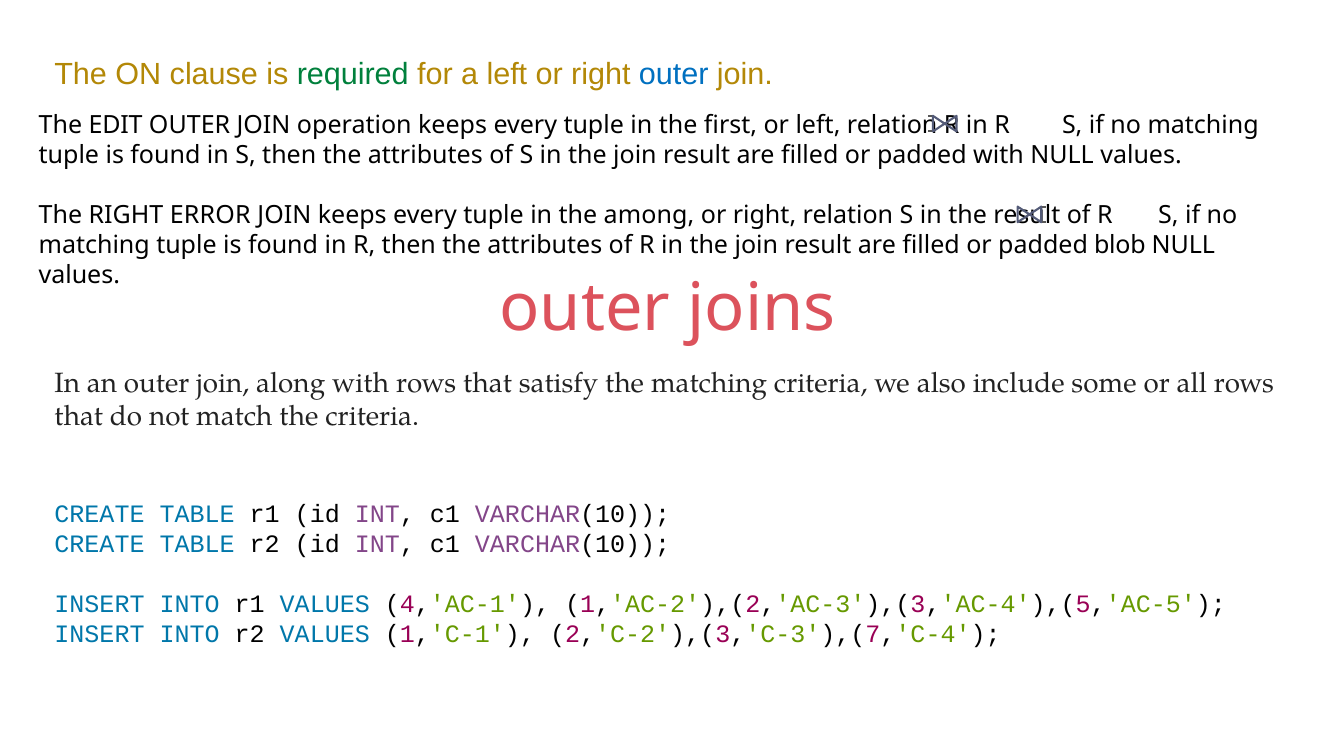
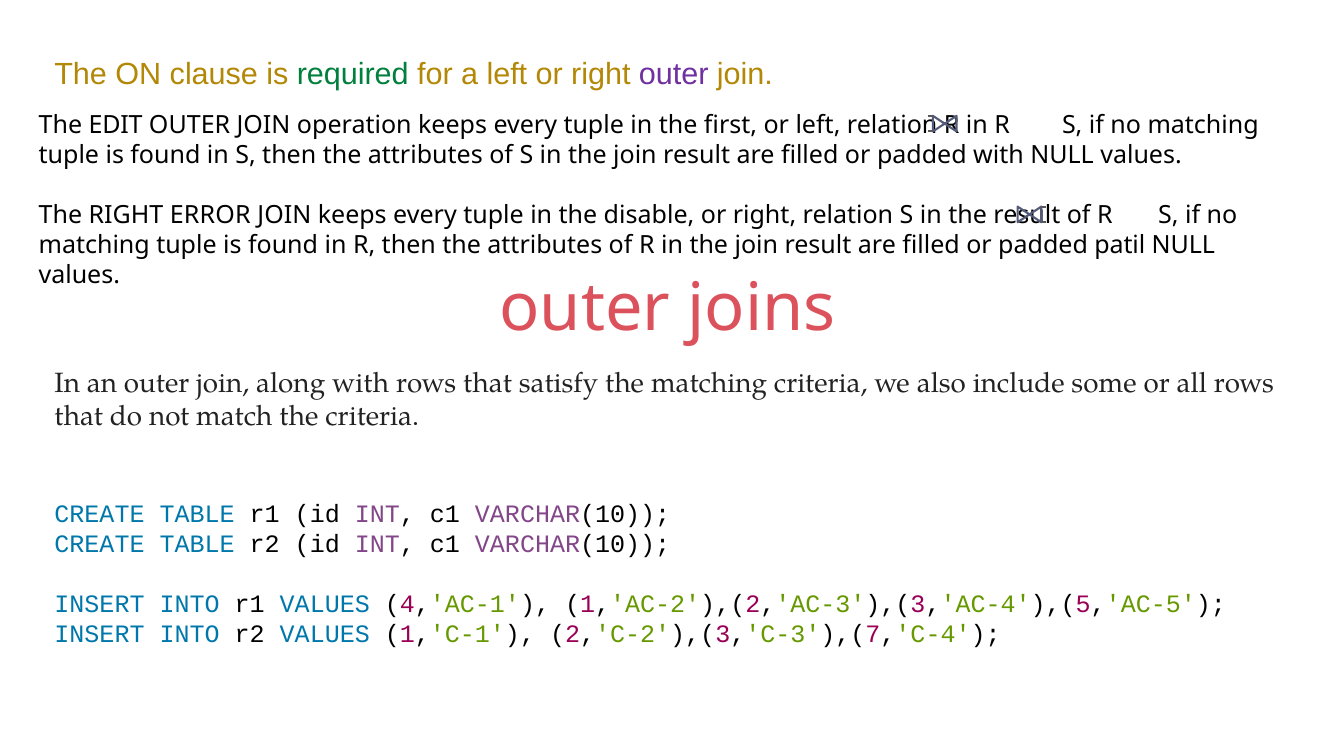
outer colour: blue -> purple (674, 75)
among: among -> disable (649, 215)
blob: blob -> patil (1120, 245)
